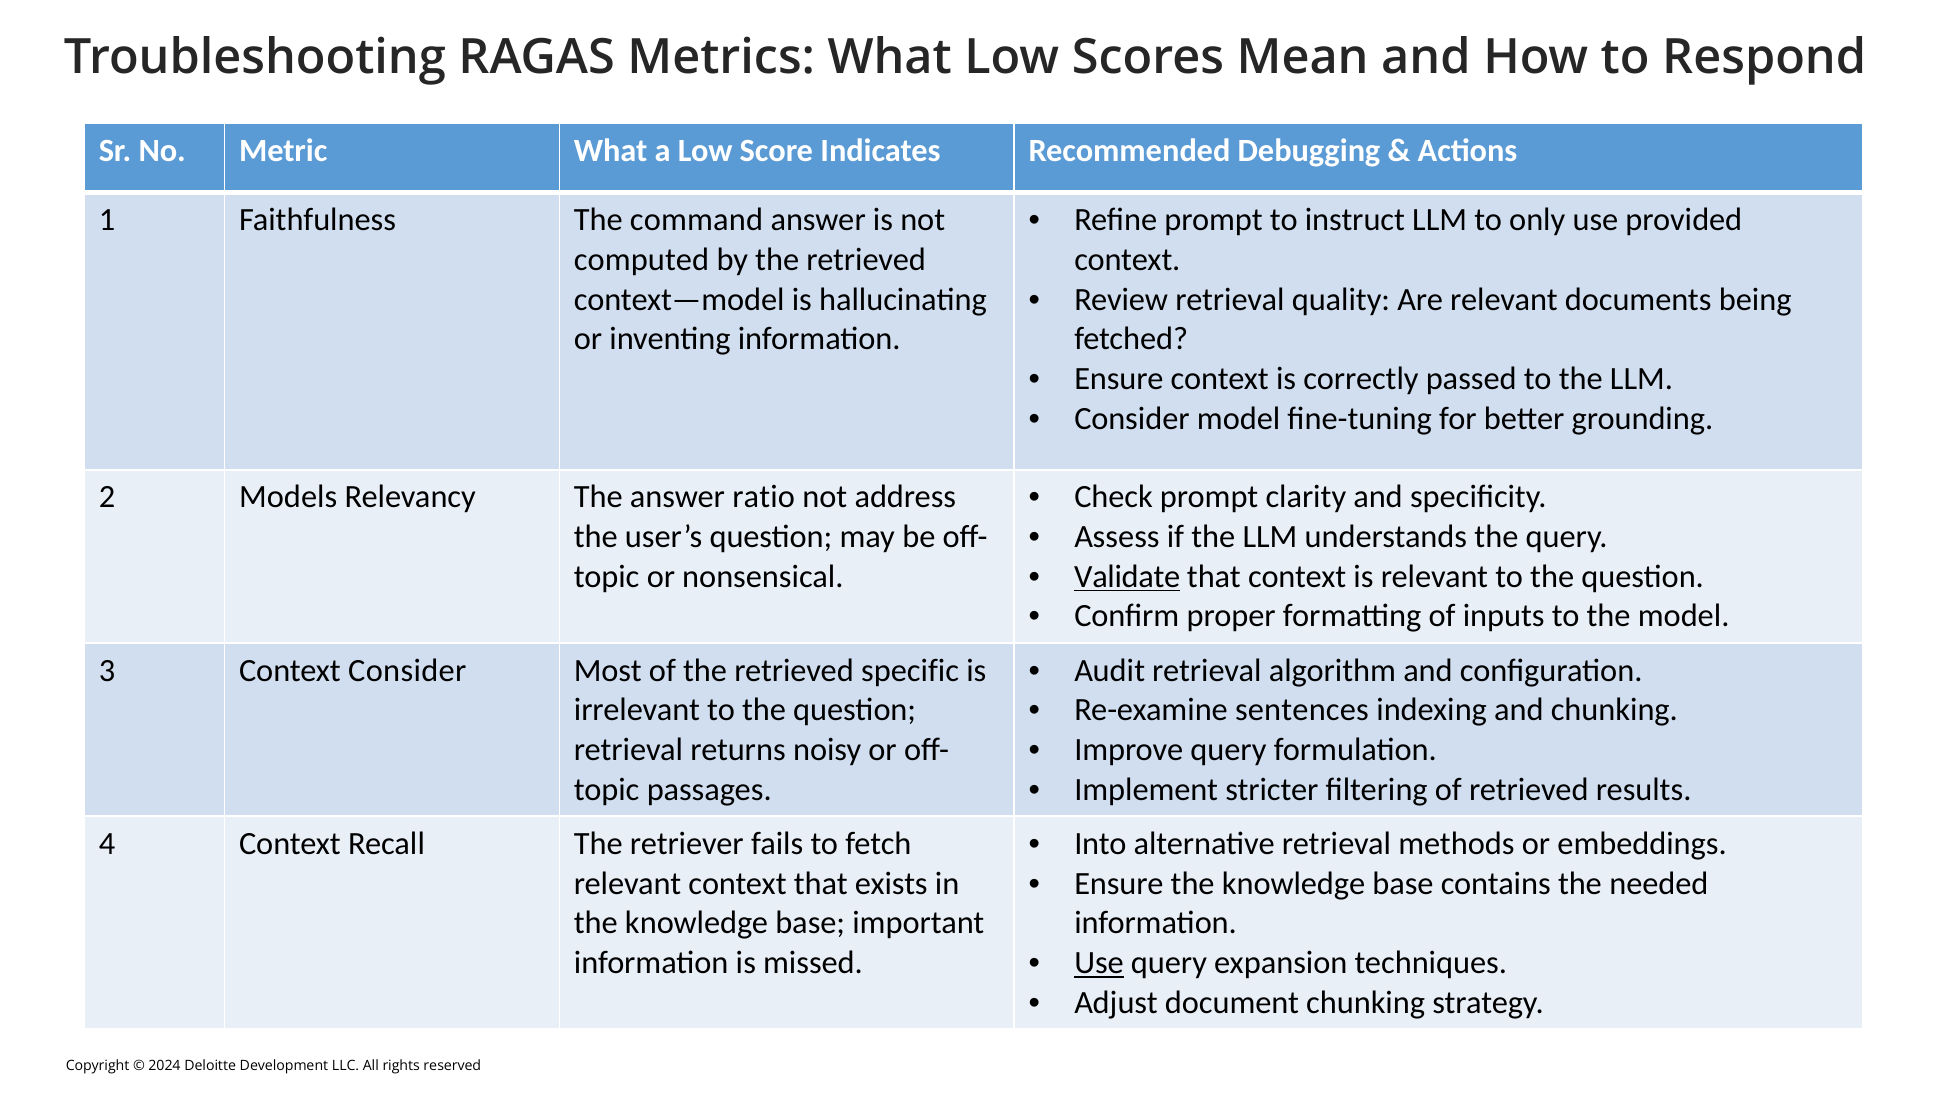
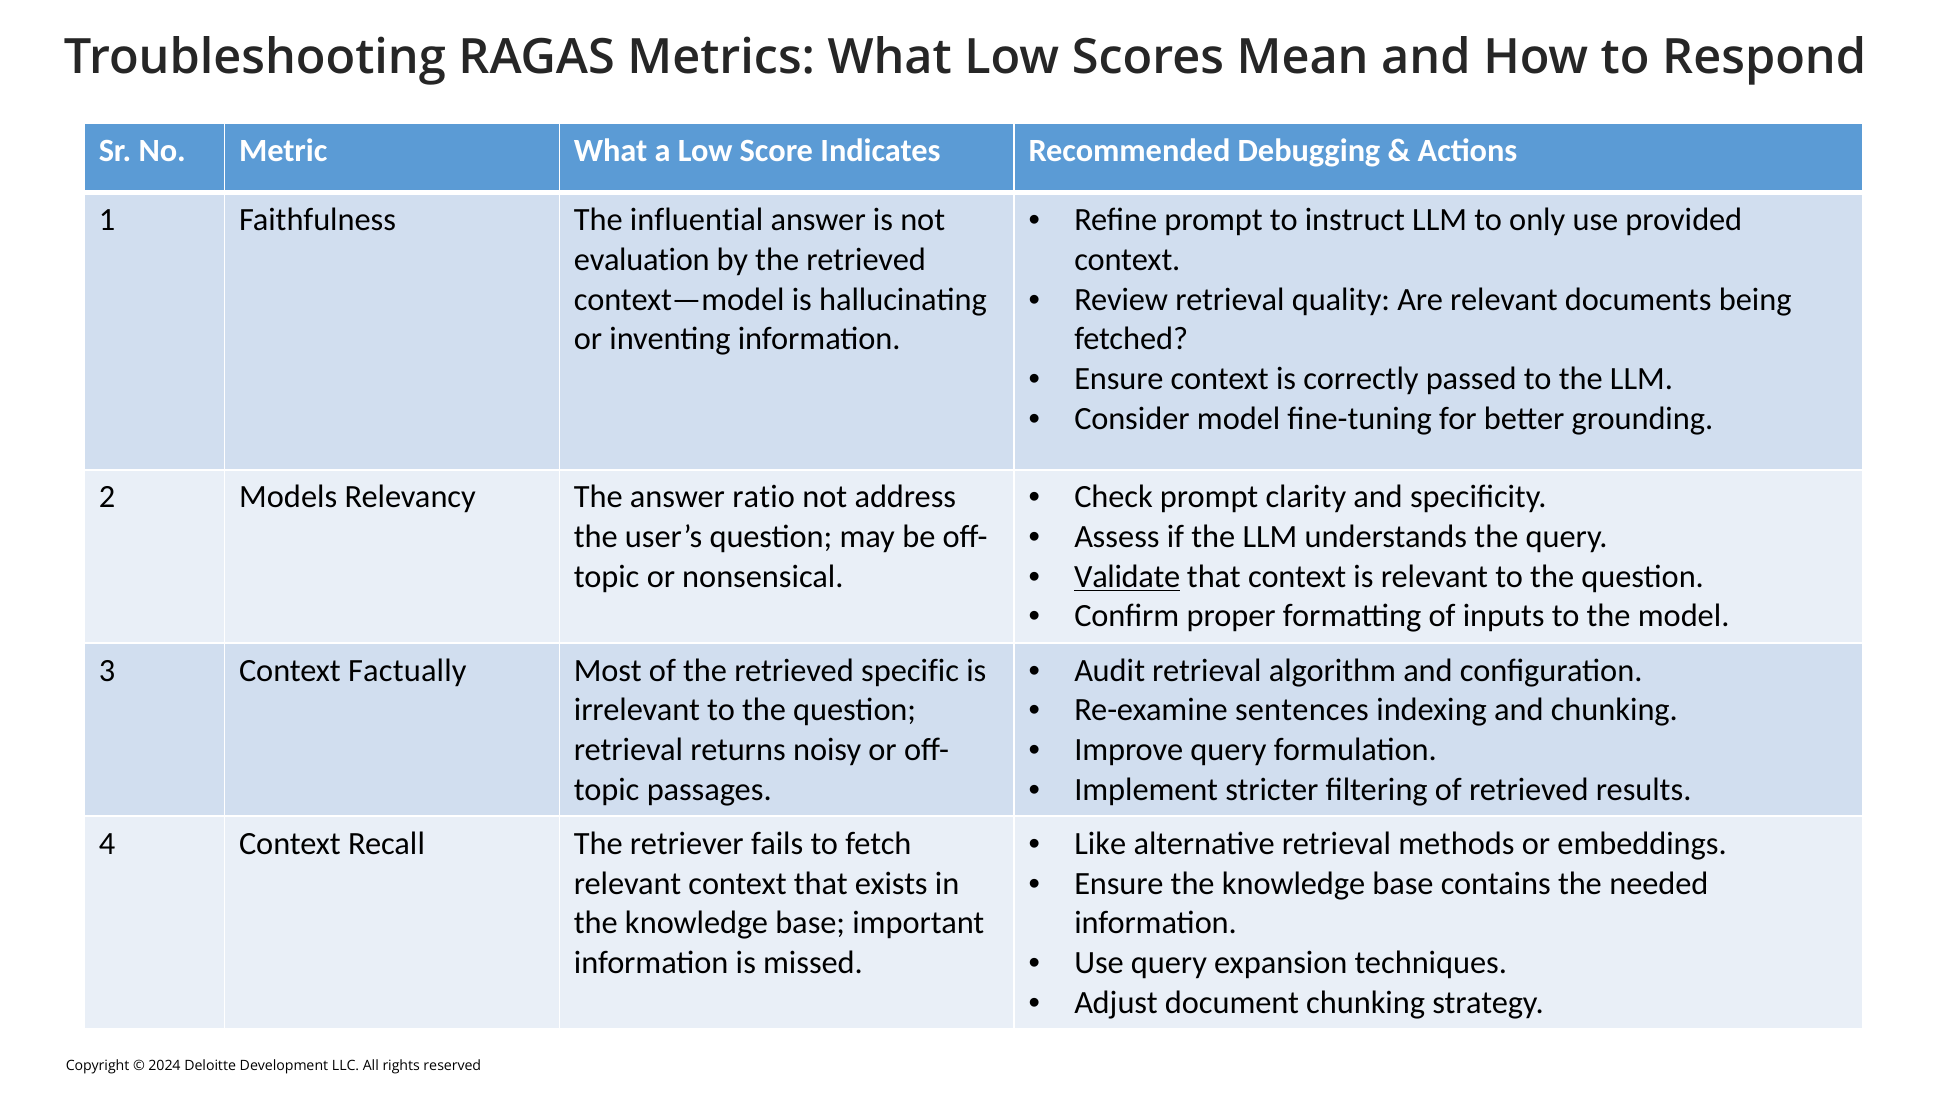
command: command -> influential (697, 220)
computed: computed -> evaluation (642, 260)
Context Consider: Consider -> Factually (407, 670)
Into: Into -> Like (1100, 844)
Use underline: present -> none (1099, 963)
